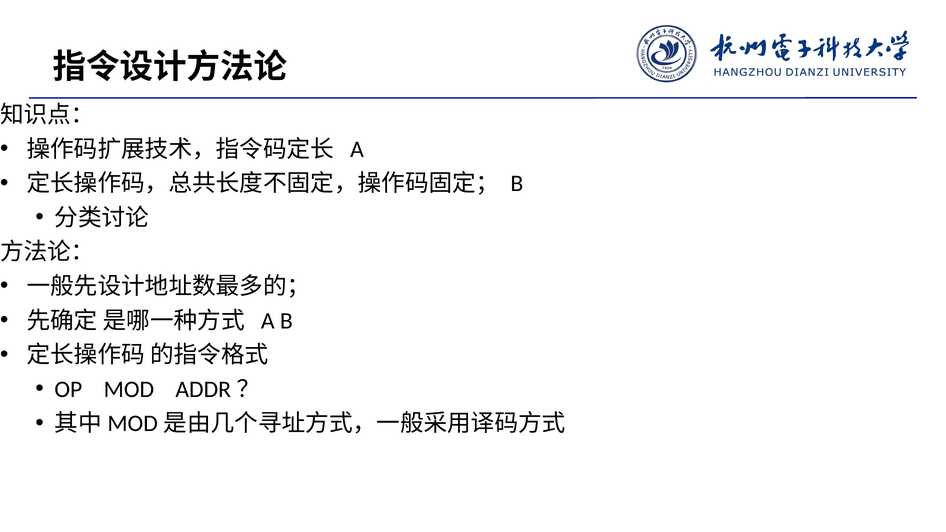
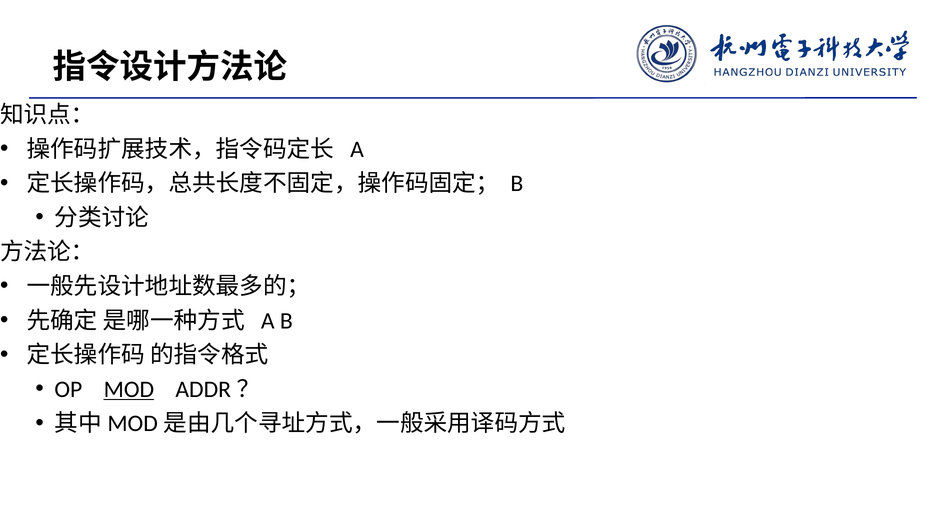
MOD underline: none -> present (129, 389)
